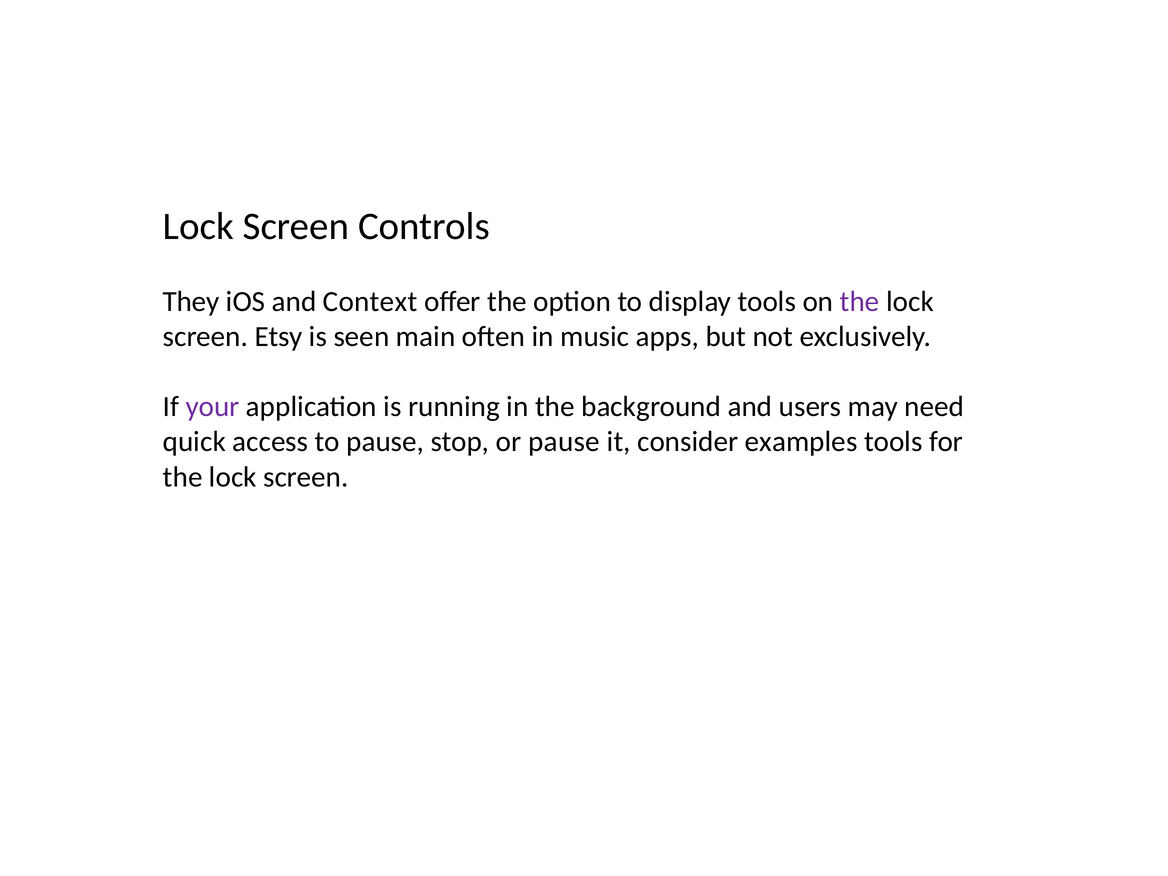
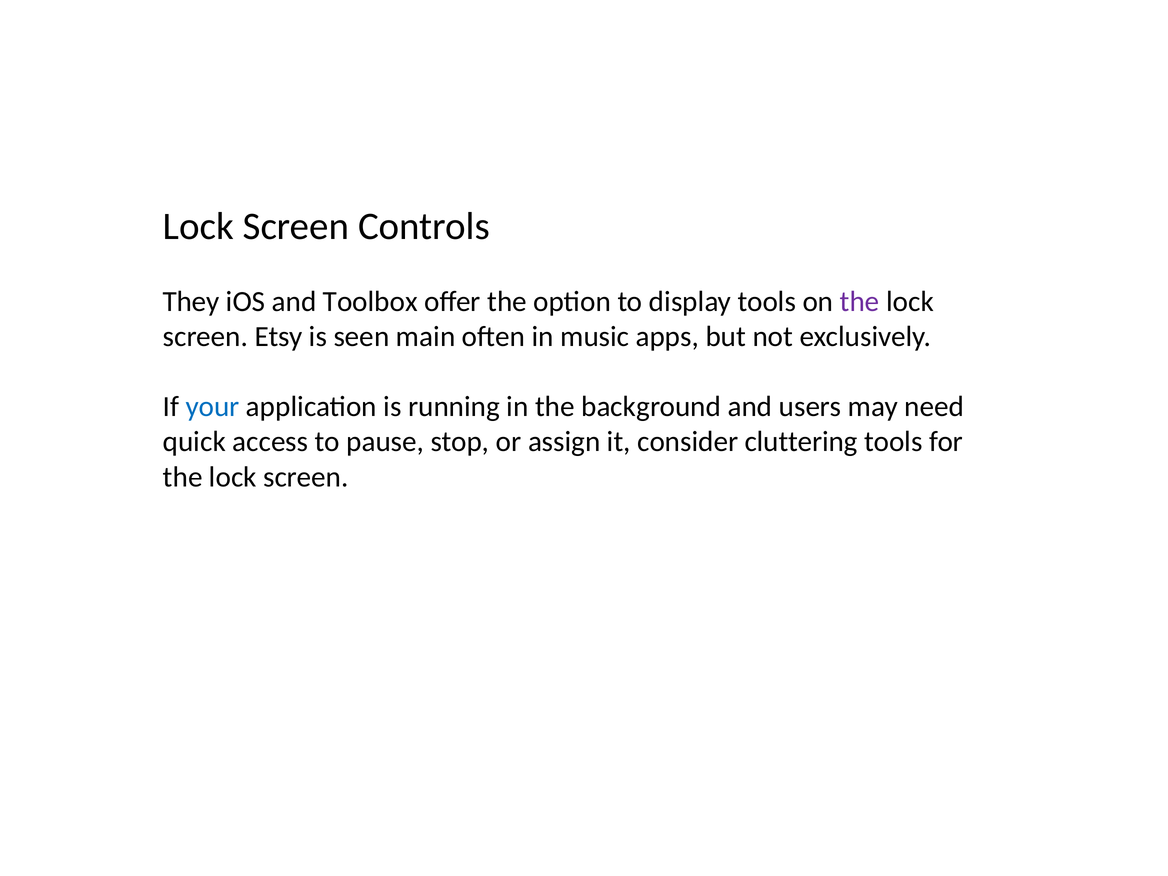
Context: Context -> Toolbox (370, 302)
your colour: purple -> blue (213, 407)
or pause: pause -> assign (564, 442)
examples: examples -> cluttering (801, 442)
